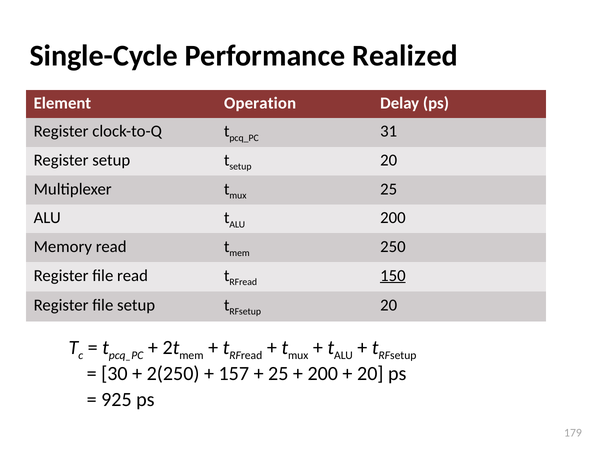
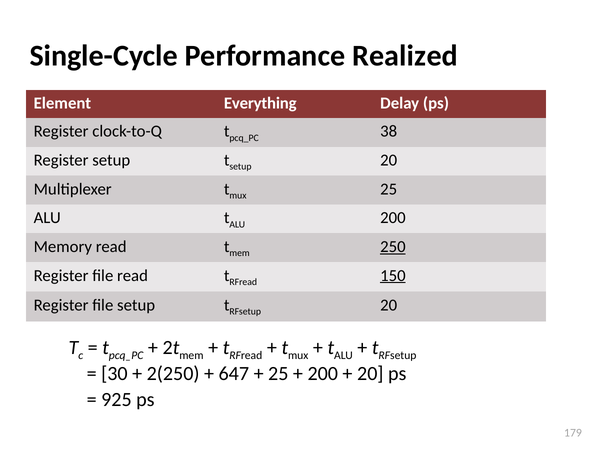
Operation: Operation -> Everything (260, 103)
31: 31 -> 38 (389, 131)
250 underline: none -> present (393, 246)
157: 157 -> 647 (234, 373)
